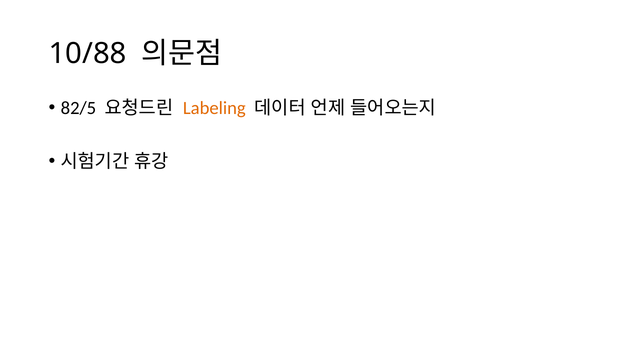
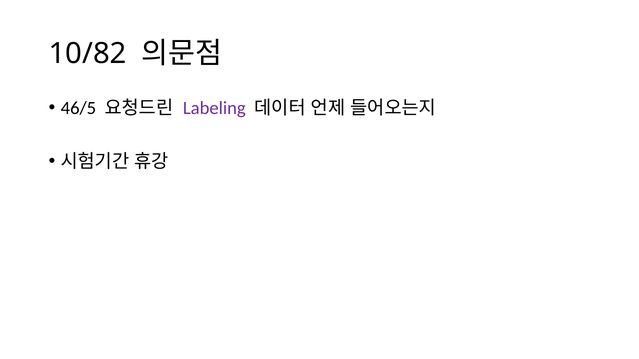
10/88: 10/88 -> 10/82 (88, 54)
82/5: 82/5 -> 46/5 (78, 108)
Labeling colour: orange -> purple (214, 108)
